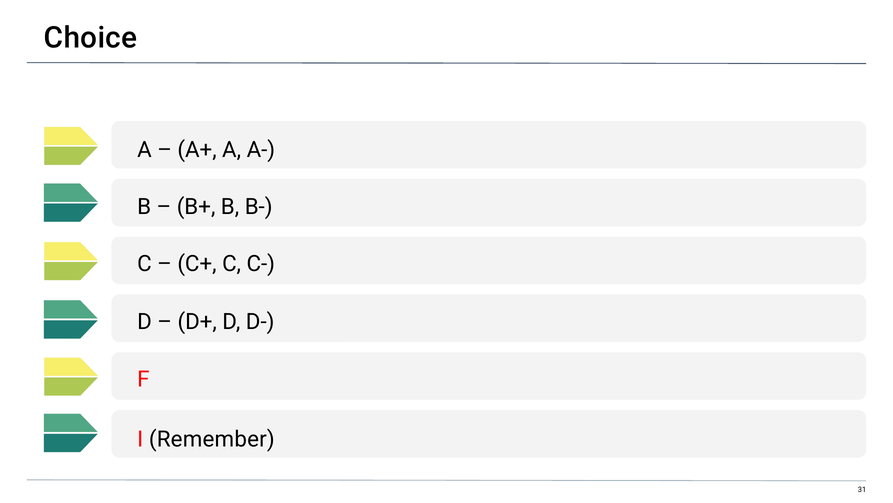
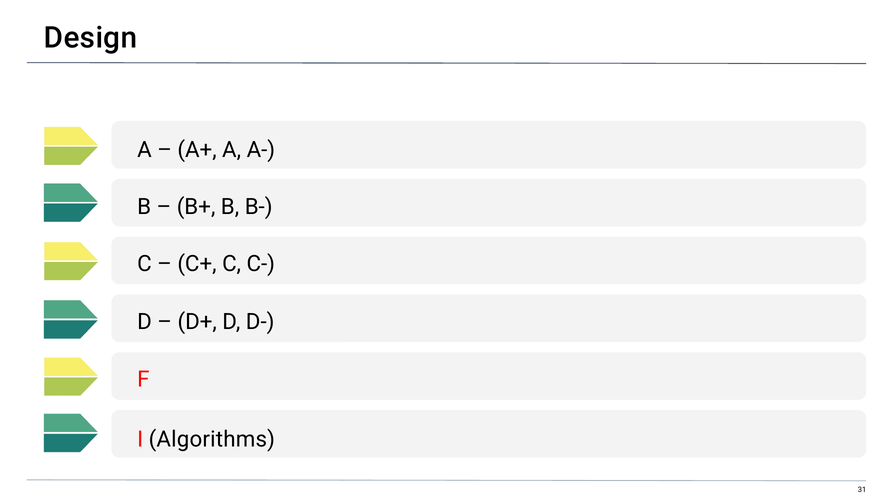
Choice: Choice -> Design (91, 38)
Remember: Remember -> Algorithms (212, 439)
